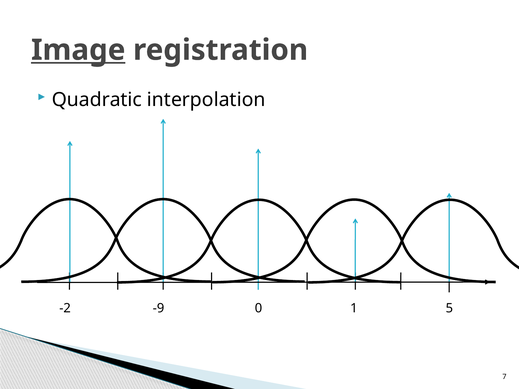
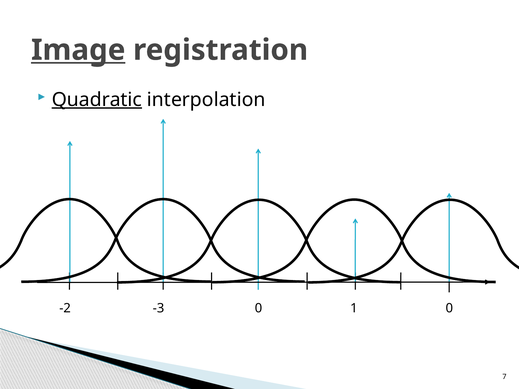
Quadratic underline: none -> present (97, 100)
-9: -9 -> -3 (158, 308)
1 5: 5 -> 0 (449, 308)
